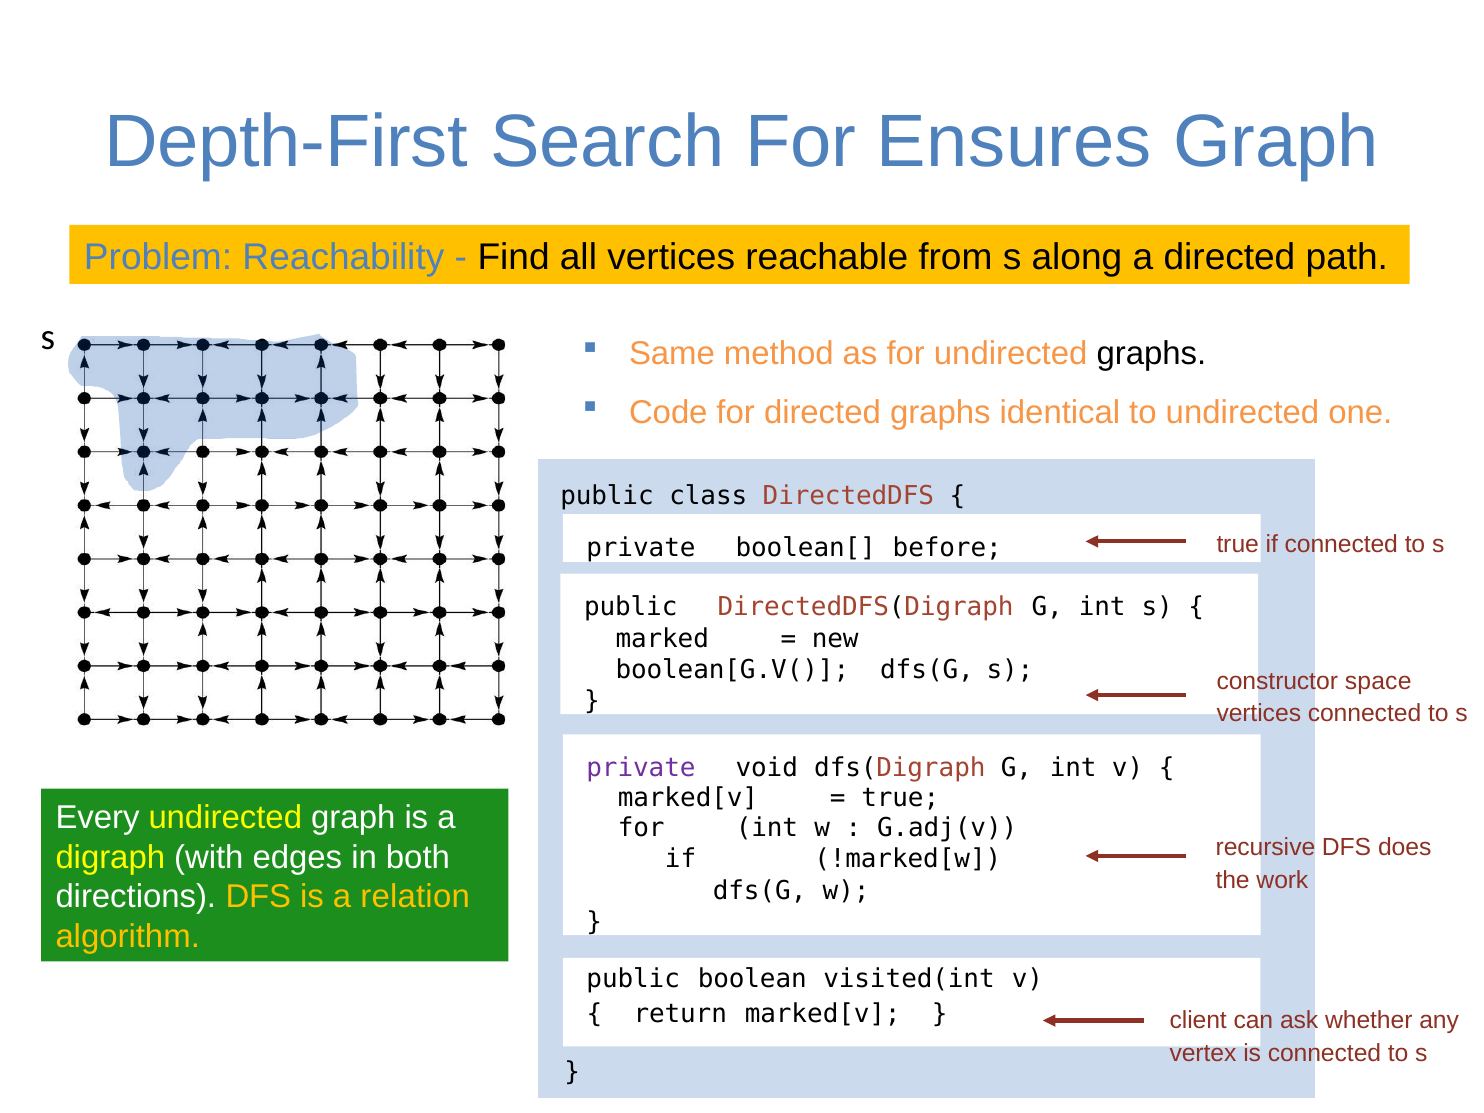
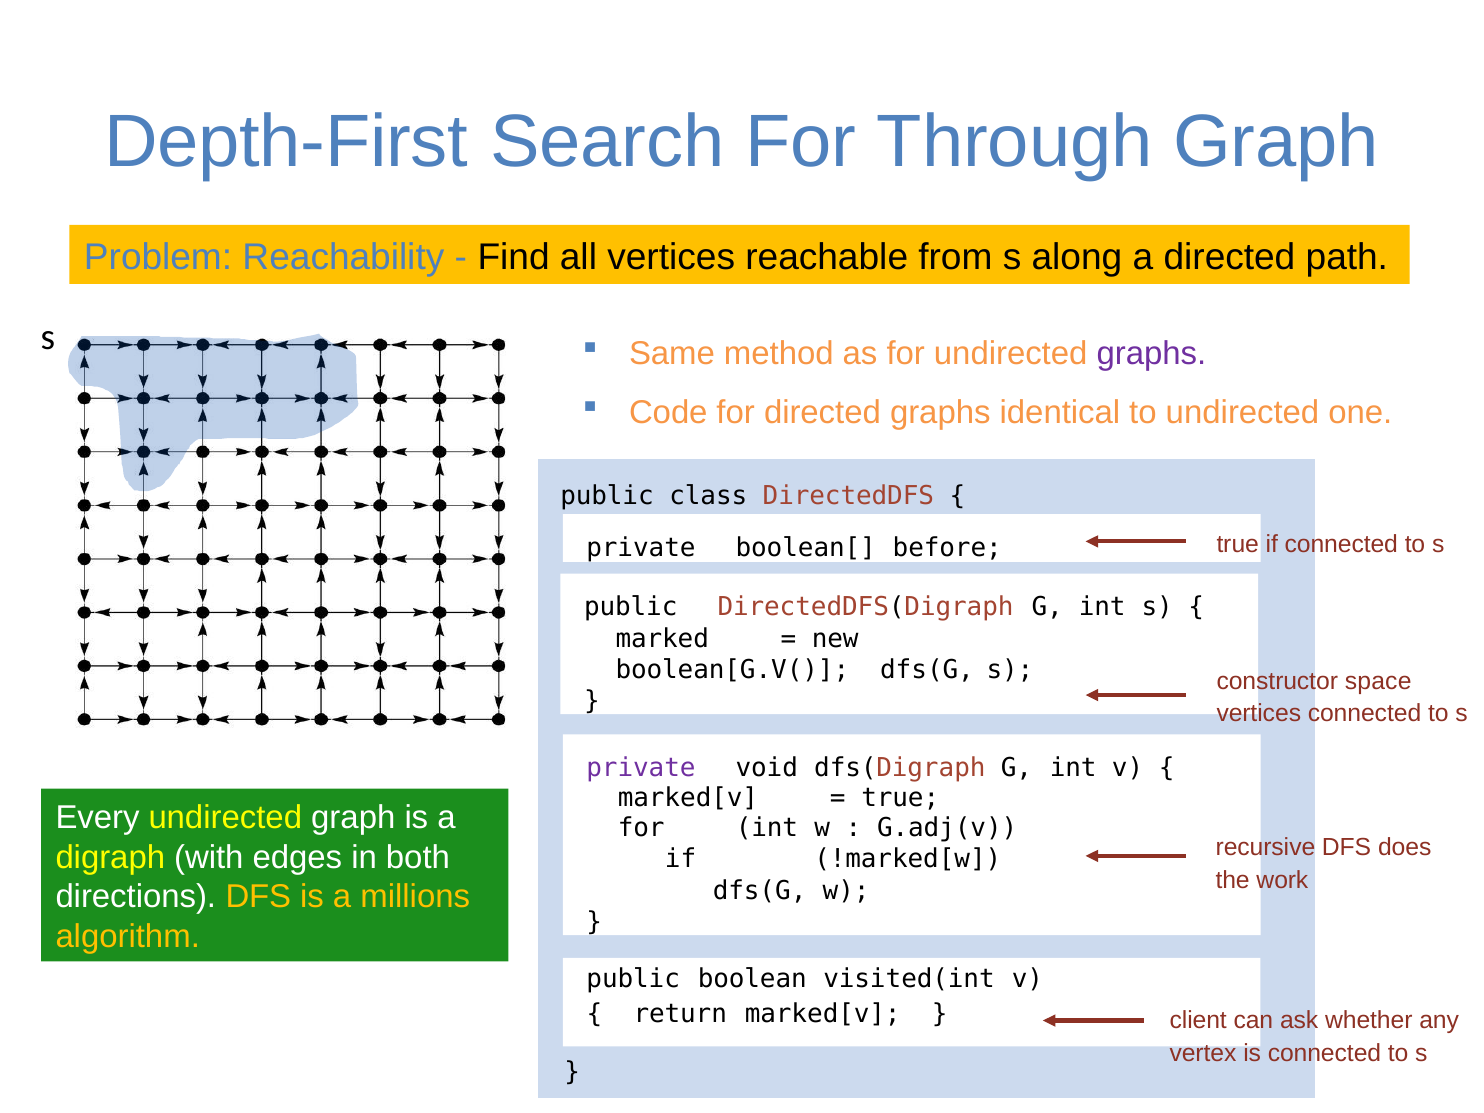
Ensures: Ensures -> Through (1015, 142)
graphs colour: black -> purple (1151, 354)
relation: relation -> millions (415, 897)
